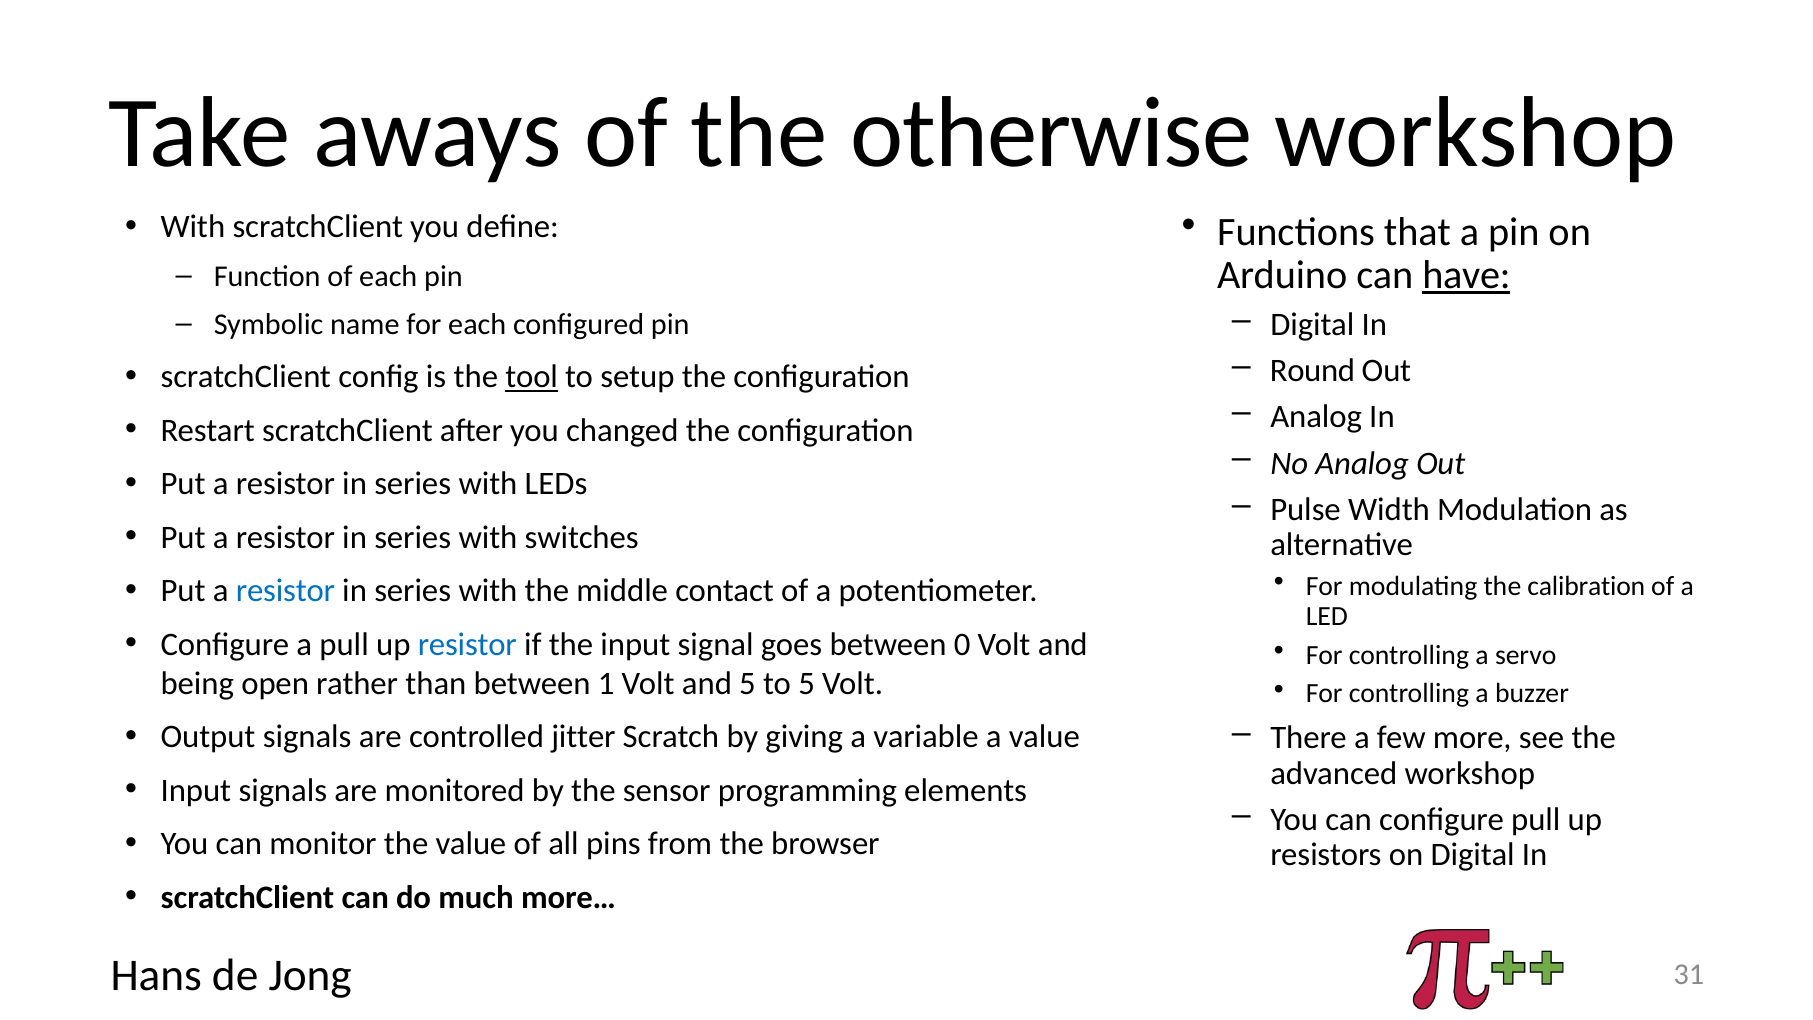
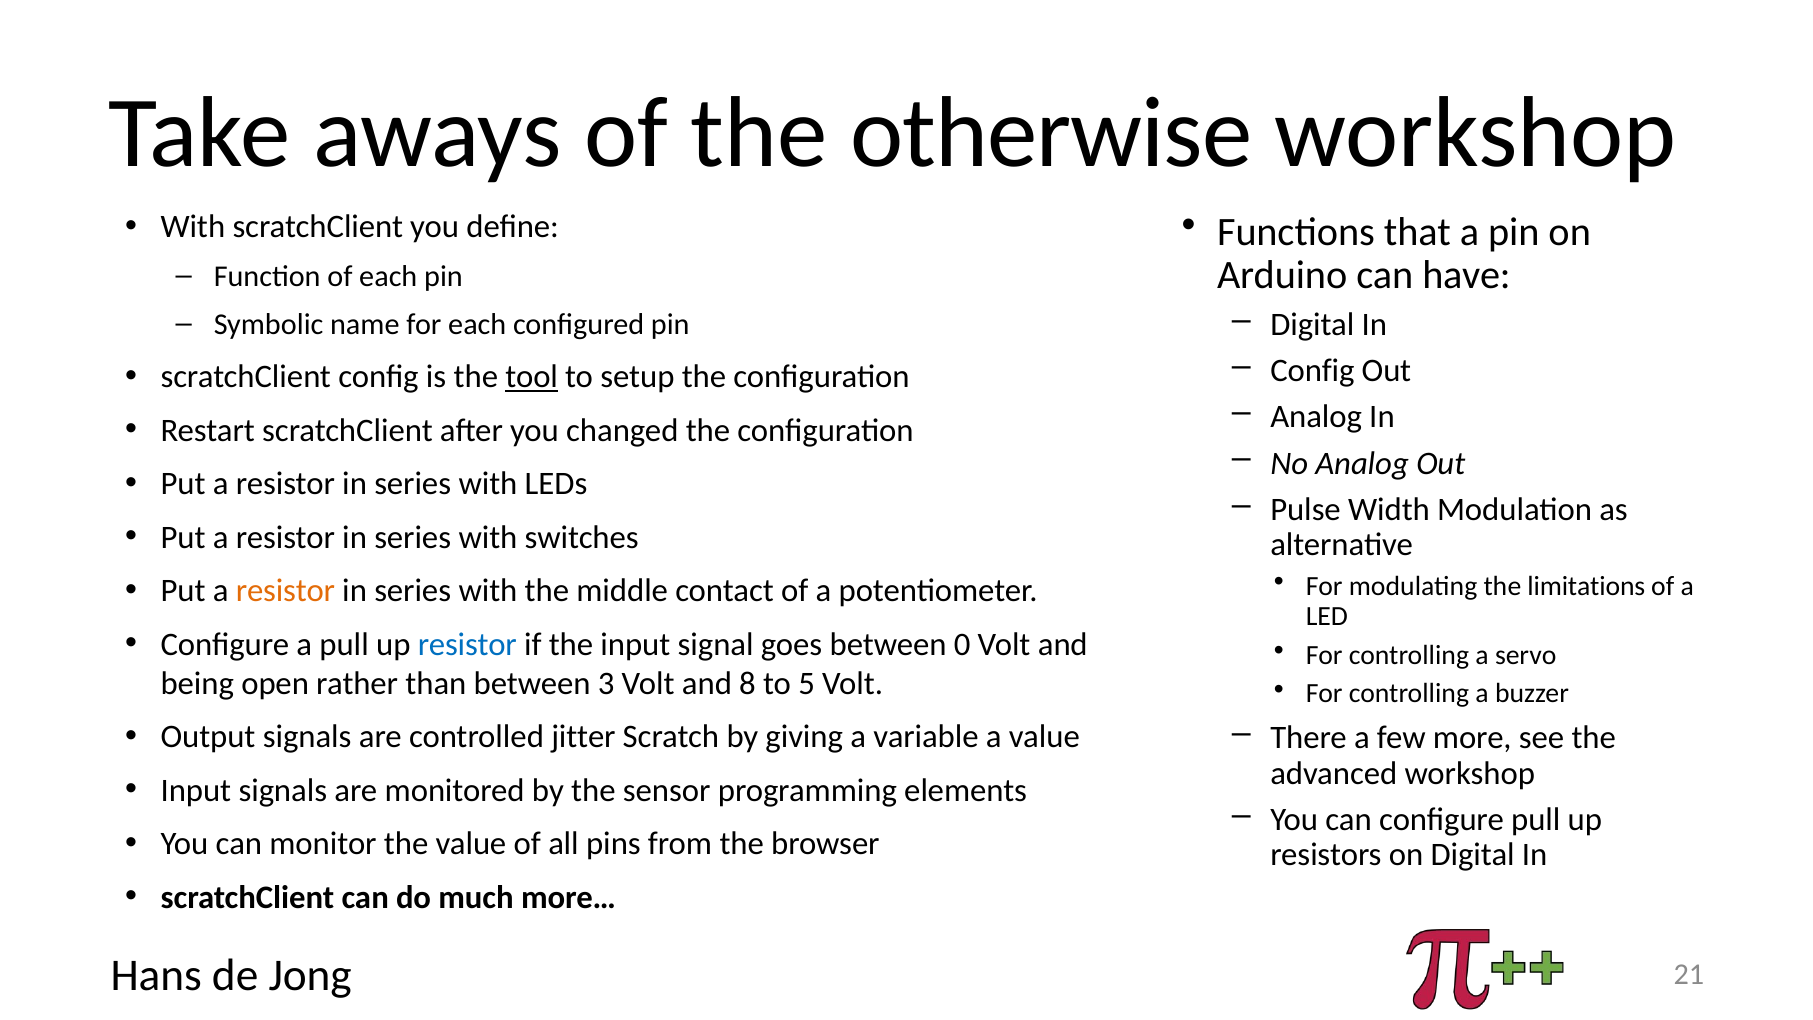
have underline: present -> none (1466, 275)
Round: Round -> Config (1312, 371)
calibration: calibration -> limitations (1586, 586)
resistor colour: blue -> orange (286, 591)
1: 1 -> 3 (606, 684)
and 5: 5 -> 8 (748, 684)
31: 31 -> 21 (1689, 974)
